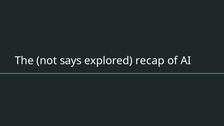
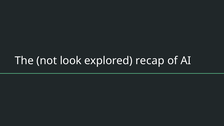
says: says -> look (71, 61)
